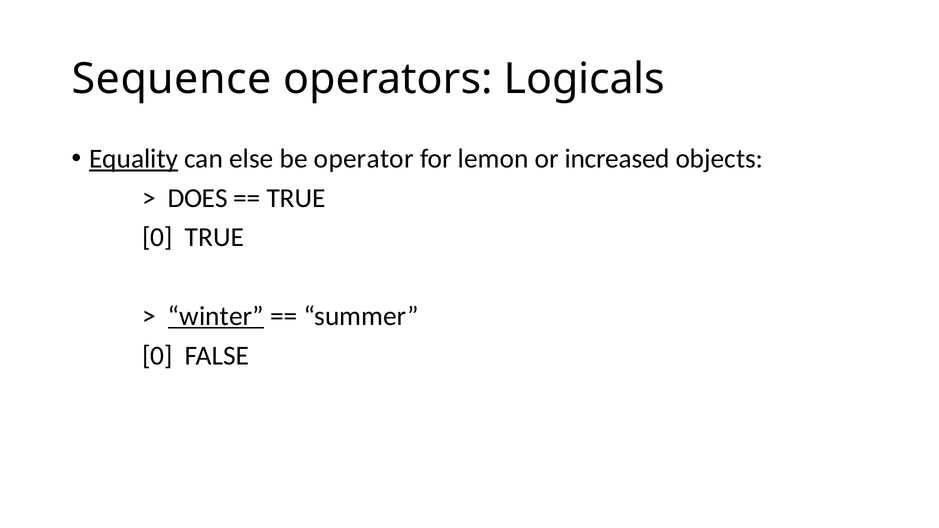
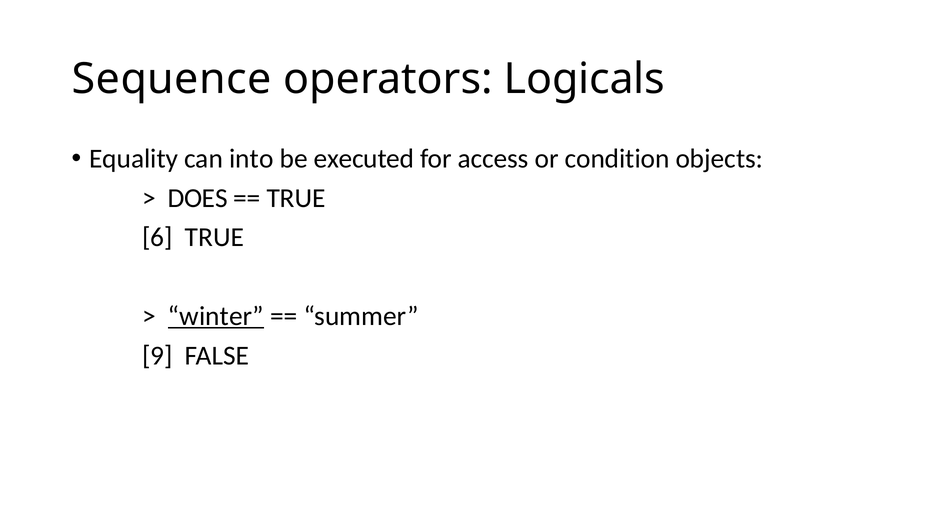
Equality underline: present -> none (134, 159)
else: else -> into (251, 159)
operator: operator -> executed (364, 159)
lemon: lemon -> access (493, 159)
increased: increased -> condition (617, 159)
0: 0 -> 6 (157, 238)
0: 0 -> 9 (157, 356)
